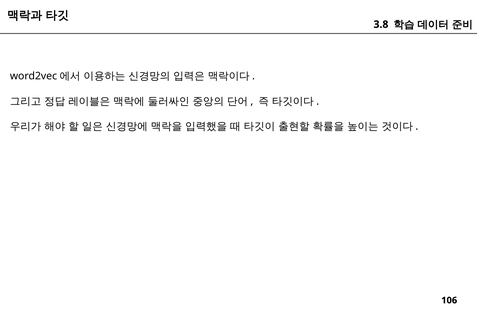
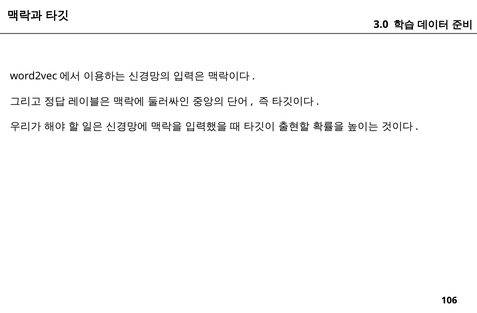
3.8: 3.8 -> 3.0 (381, 24)
